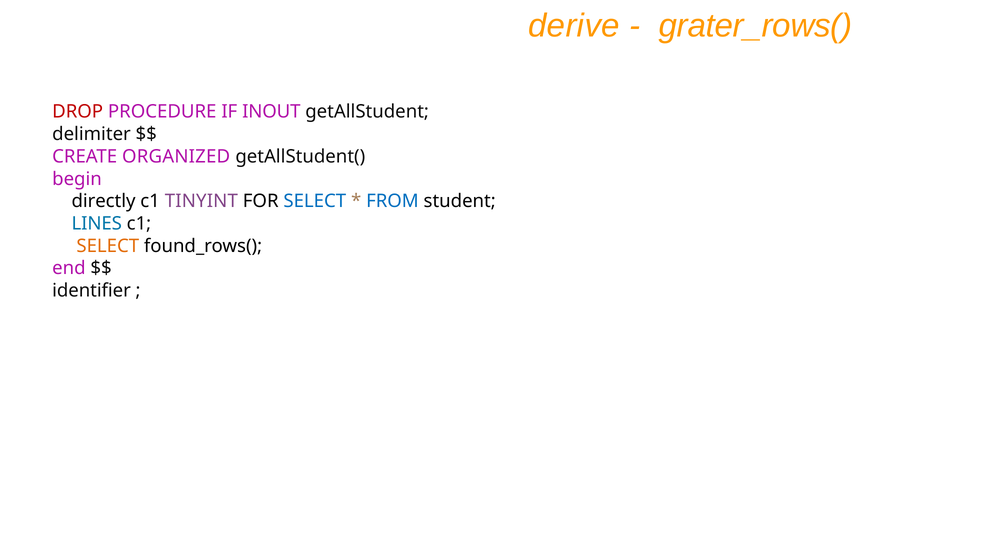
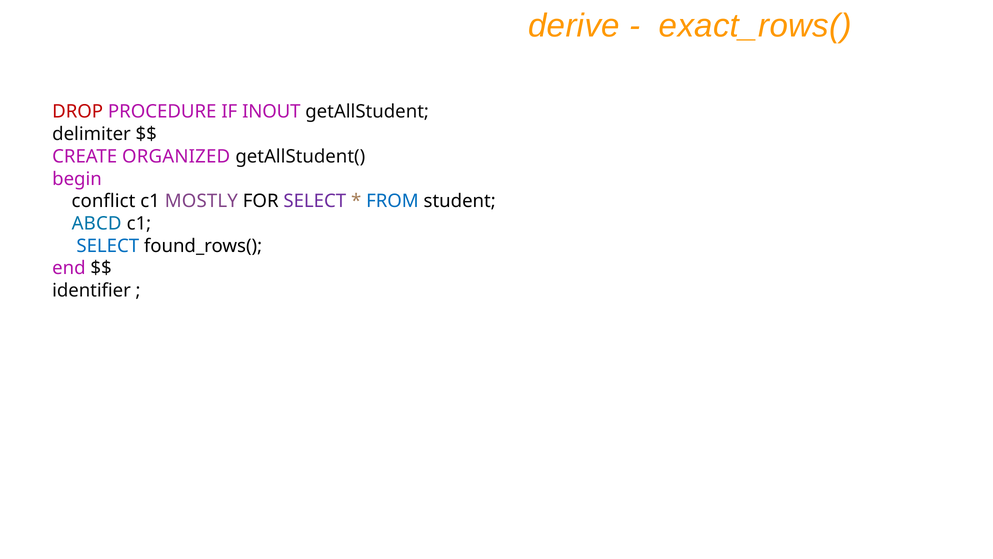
grater_rows(: grater_rows( -> exact_rows( (755, 26)
directly: directly -> conflict (103, 201)
TINYINT: TINYINT -> MOSTLY (201, 201)
SELECT colour: blue -> purple (315, 201)
LINES: LINES -> ABCD (97, 223)
SELECT colour: orange -> blue (108, 246)
